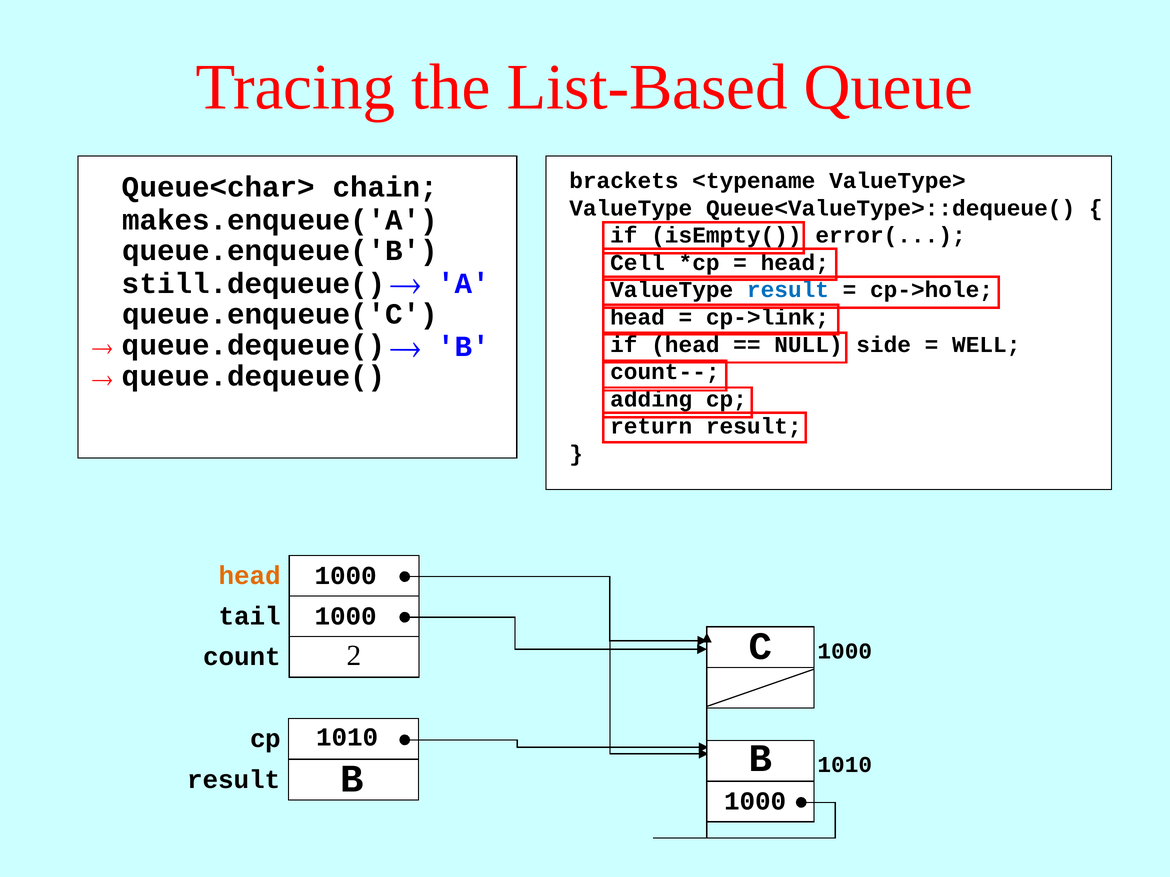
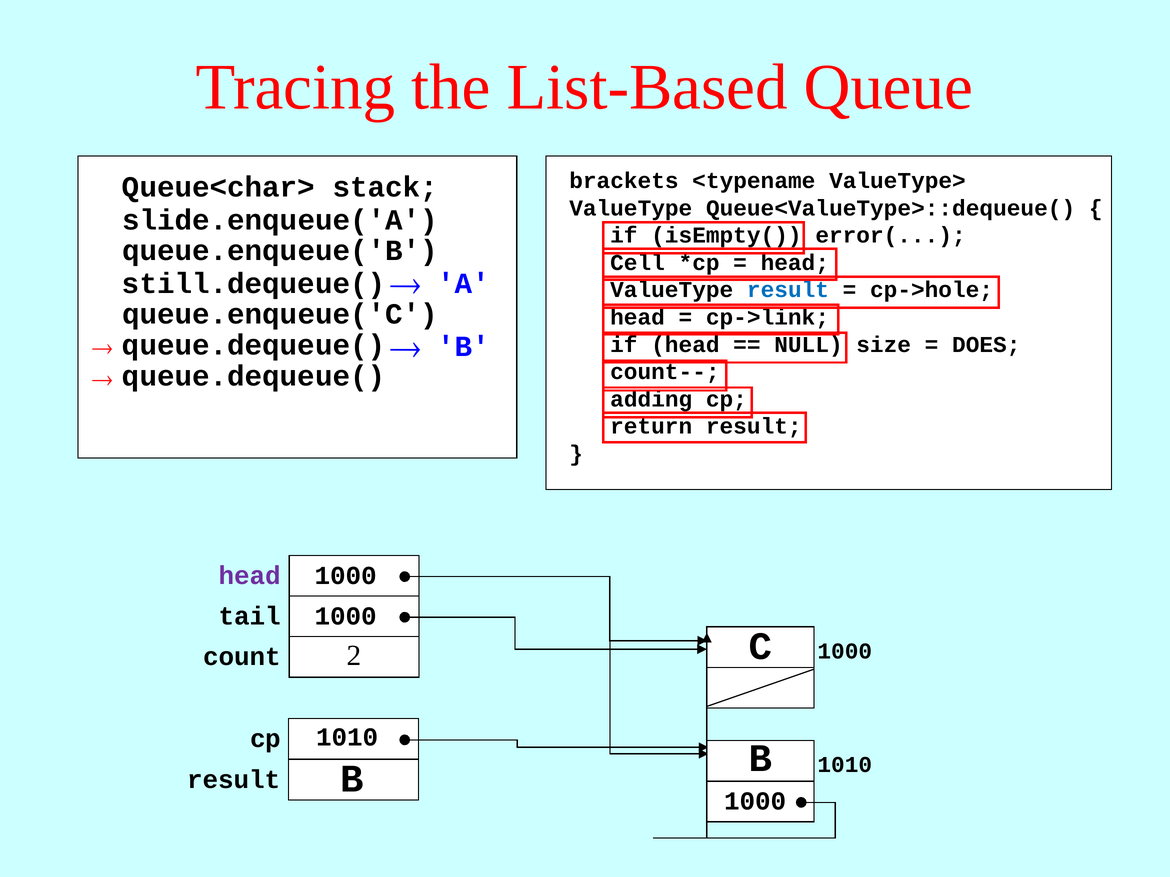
chain: chain -> stack (385, 187)
makes.enqueue('A: makes.enqueue('A -> slide.enqueue('A (280, 220)
side: side -> size (884, 345)
WELL: WELL -> DOES (986, 345)
head colour: orange -> purple (250, 576)
